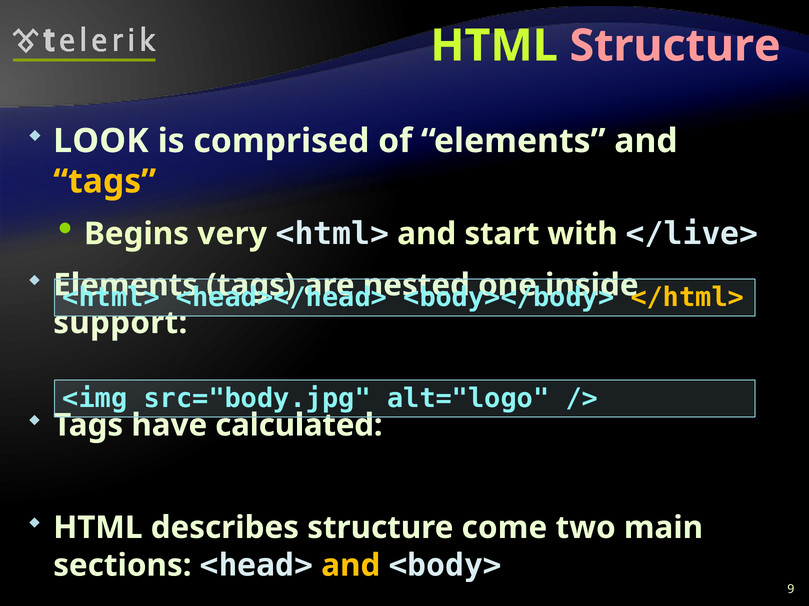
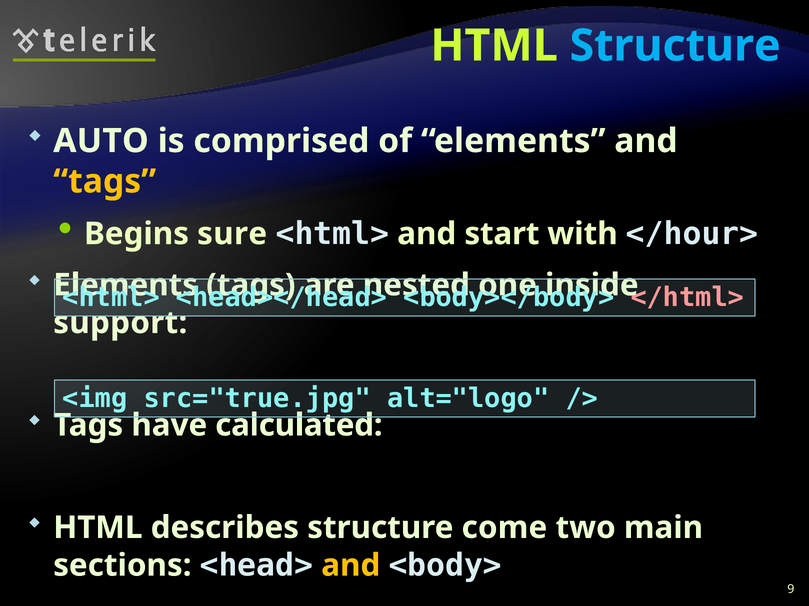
Structure colour: pink -> light blue (675, 46)
LOOK: LOOK -> AUTO (101, 141)
very: very -> sure (232, 234)
</live>: </live> -> </hour> (692, 234)
</html> colour: yellow -> pink (687, 298)
src="body.jpg: src="body.jpg -> src="true.jpg (257, 399)
